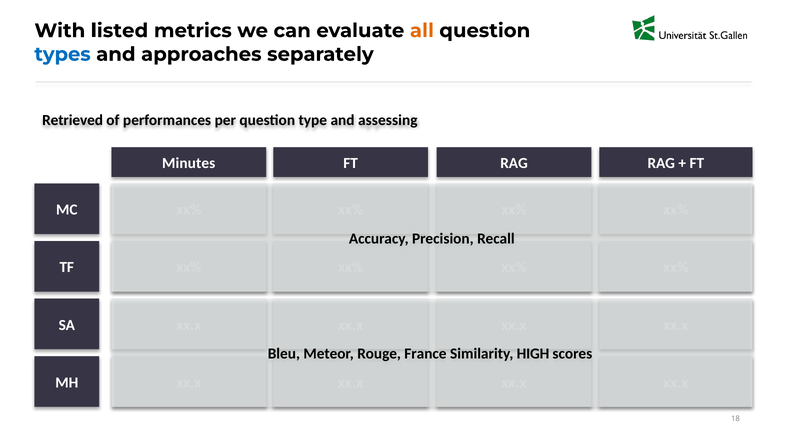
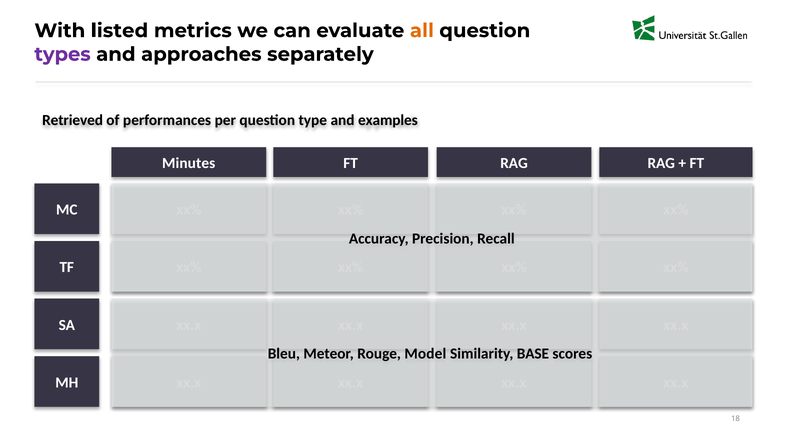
types colour: blue -> purple (63, 54)
assessing: assessing -> examples (388, 120)
France: France -> Model (425, 353)
HIGH: HIGH -> BASE (533, 353)
